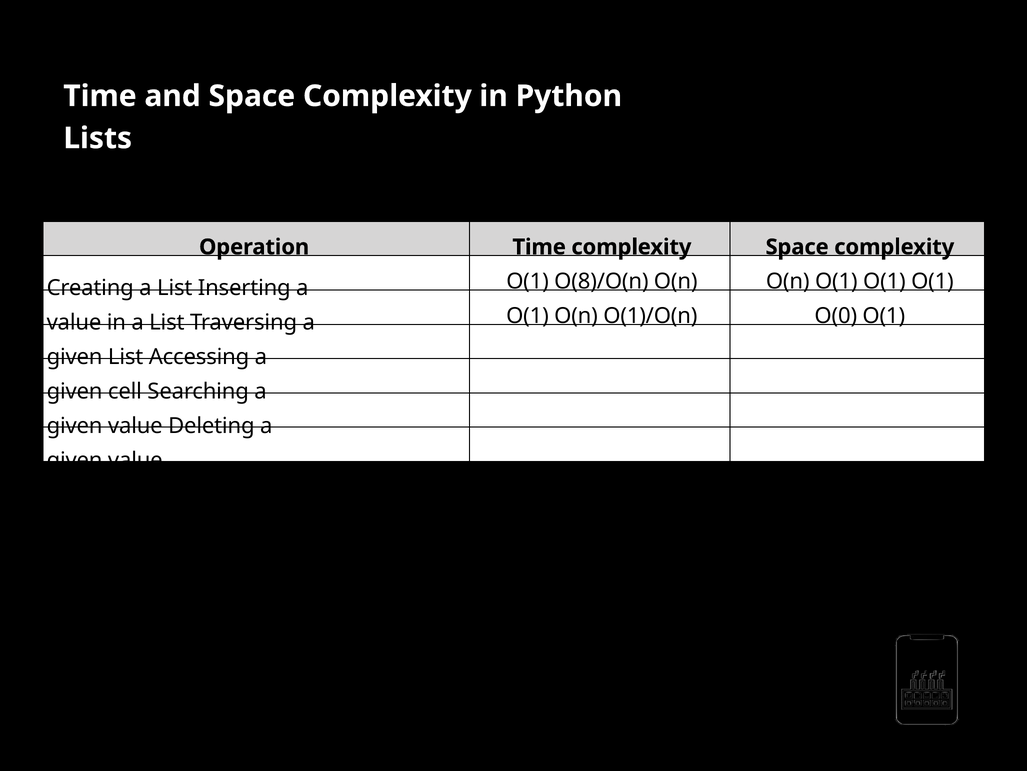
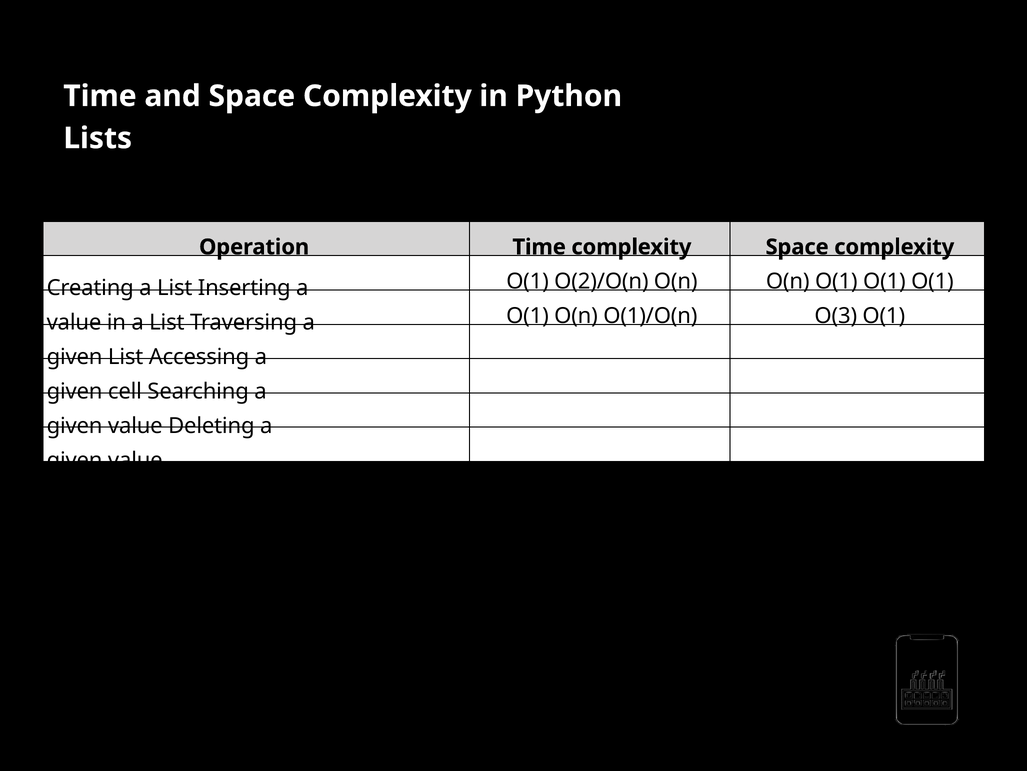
O(8)/O(n: O(8)/O(n -> O(2)/O(n (601, 282)
O(0: O(0 -> O(3 (836, 316)
